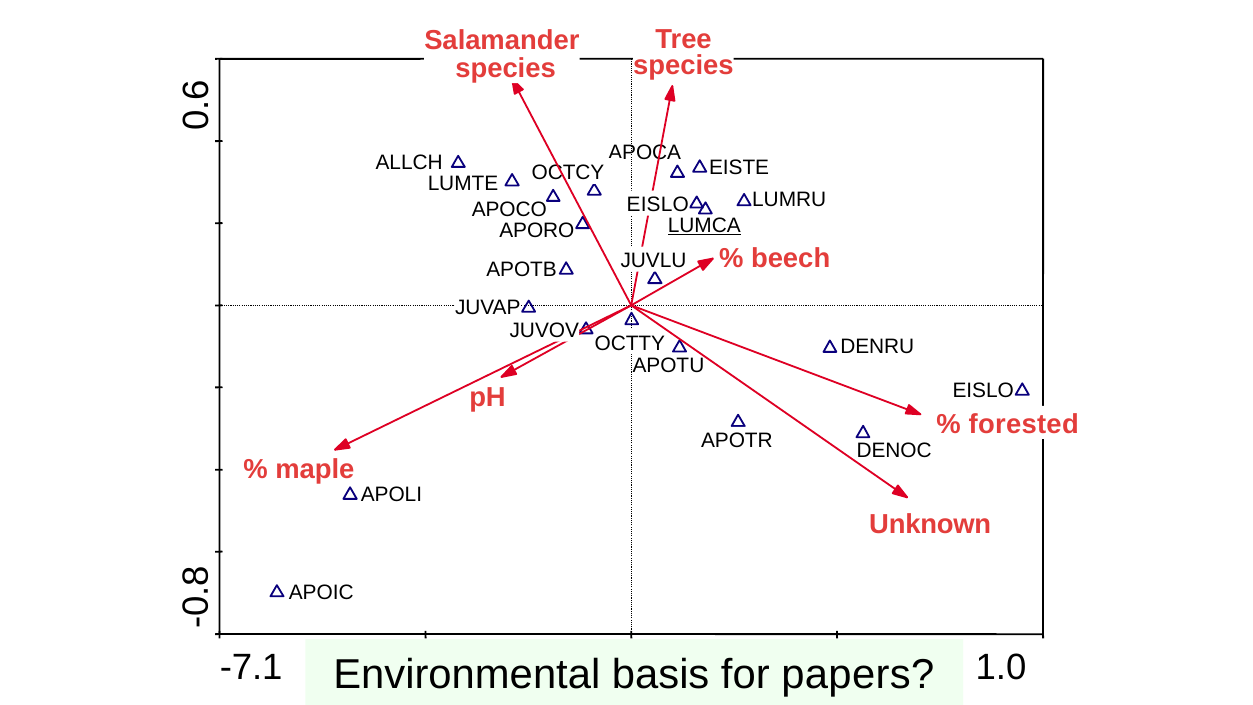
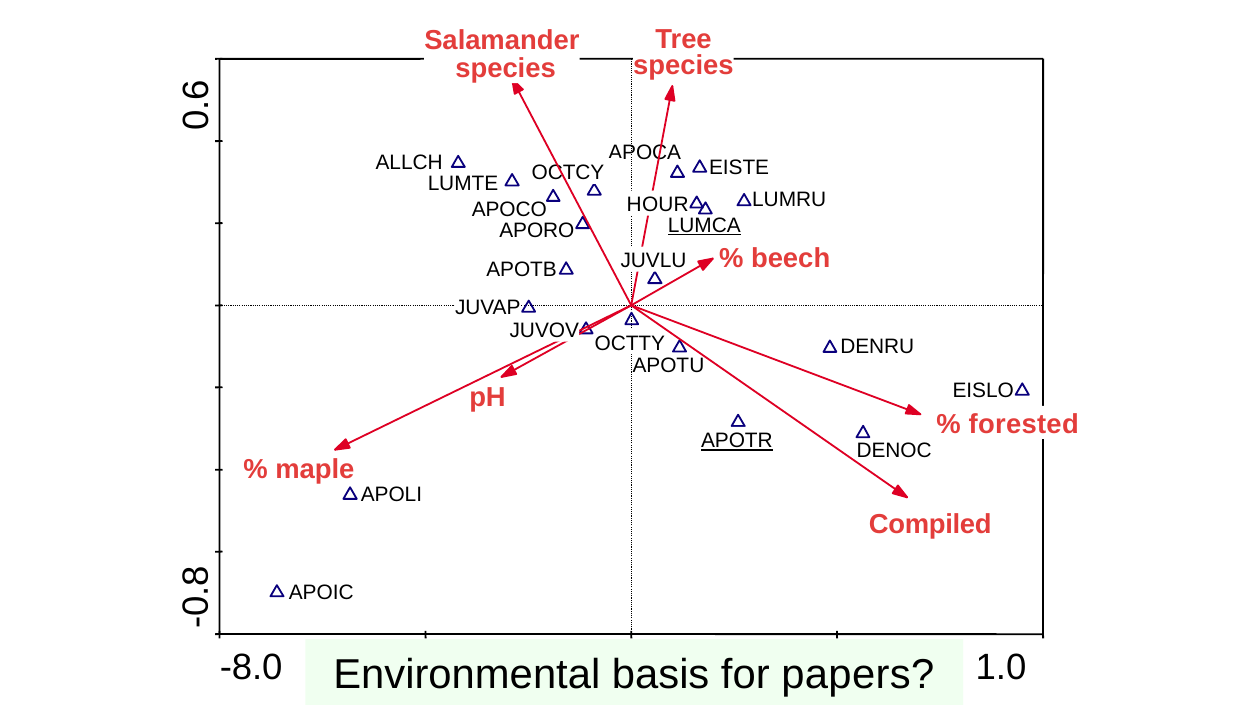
EISLO: EISLO -> HOUR (658, 205)
APOTR underline: none -> present (737, 441)
Unknown: Unknown -> Compiled (930, 524)
-7.1: -7.1 -> -8.0 (251, 667)
